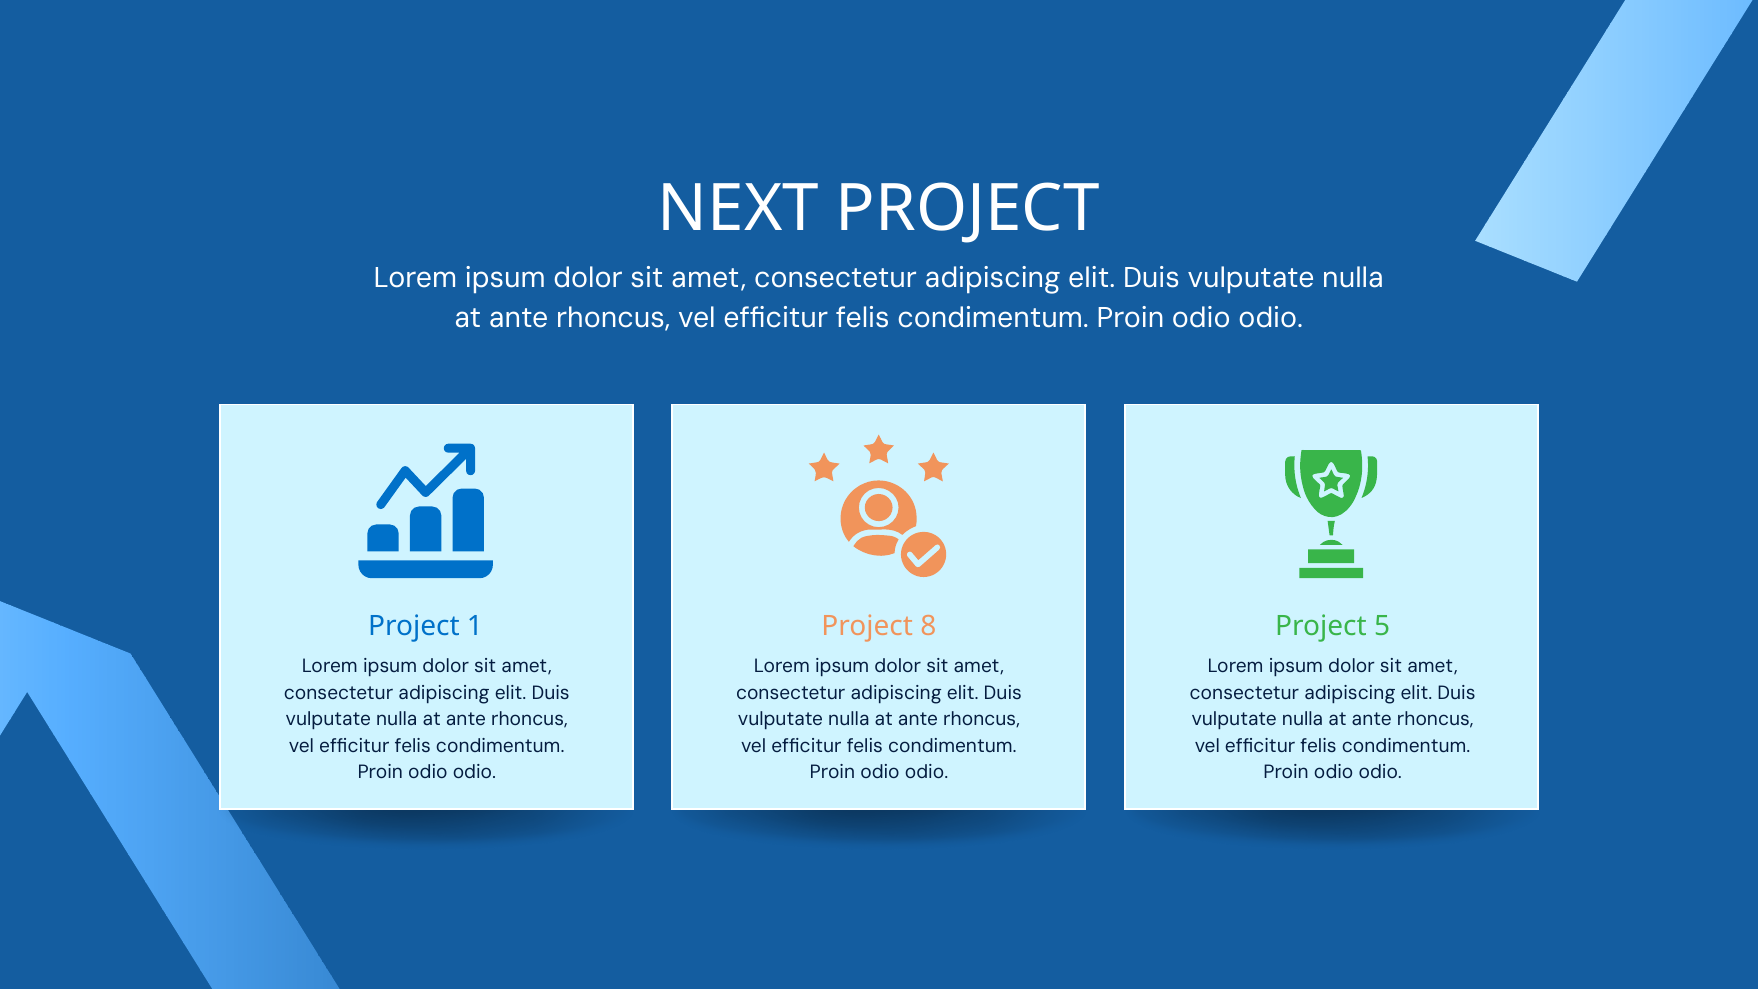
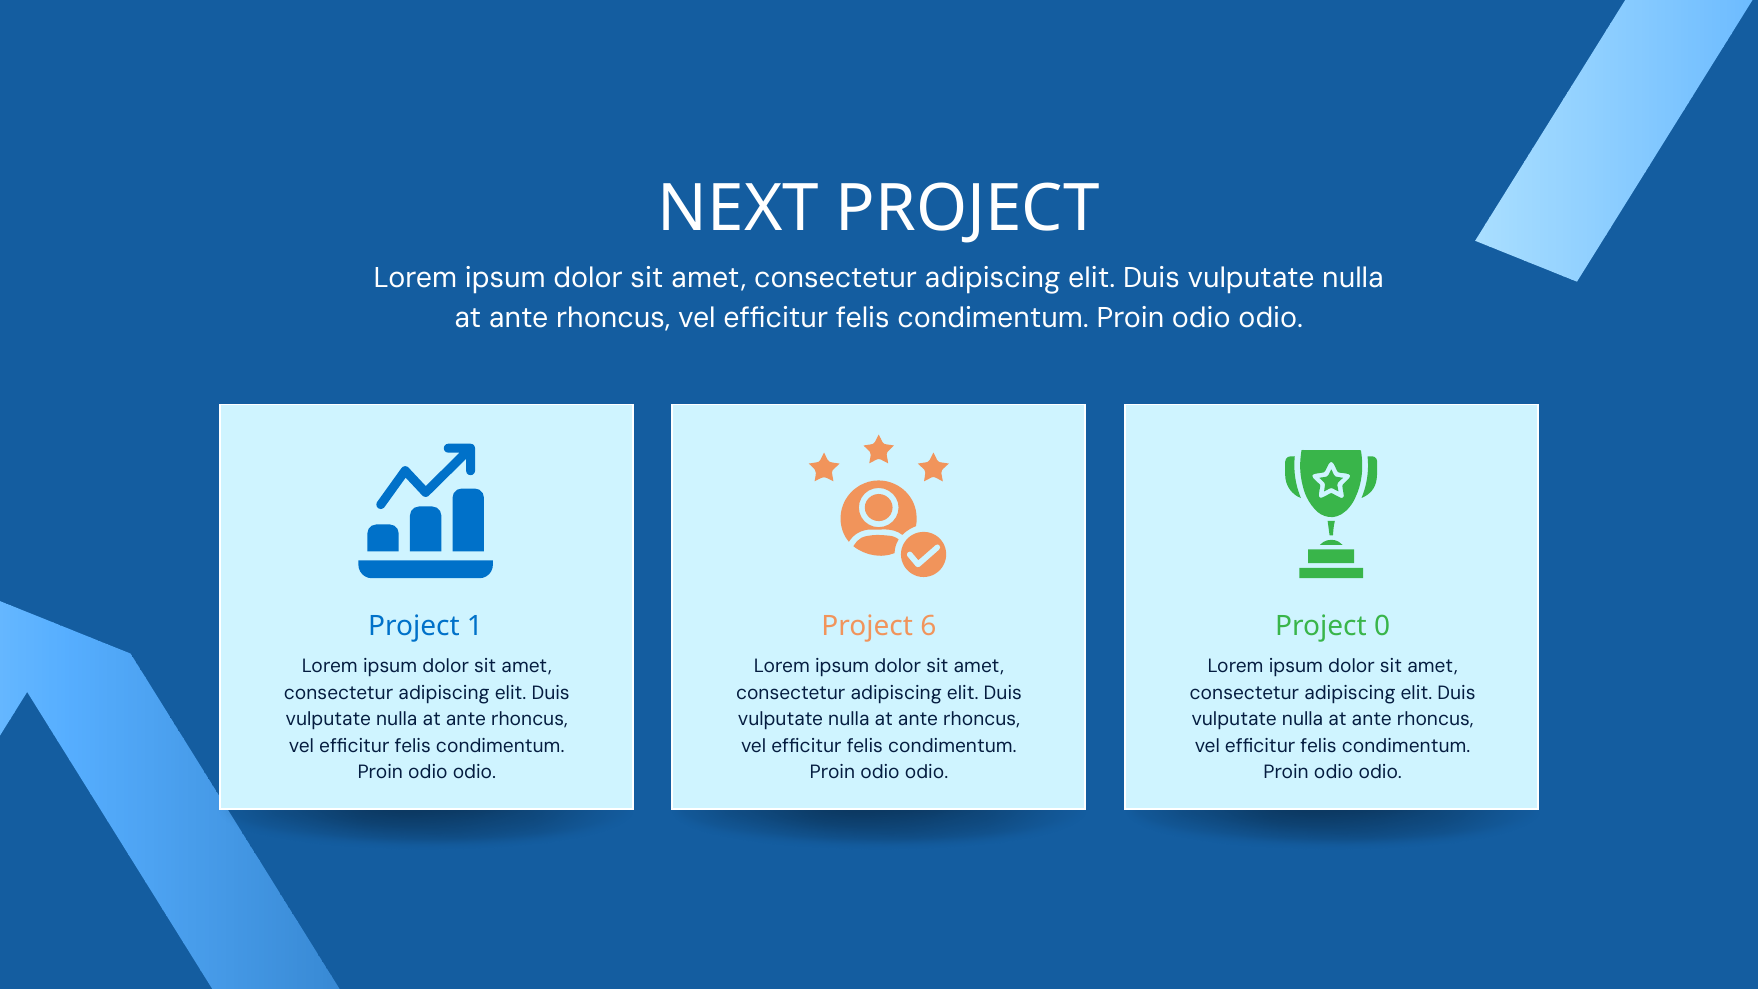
8: 8 -> 6 (928, 626)
5: 5 -> 0 (1382, 626)
